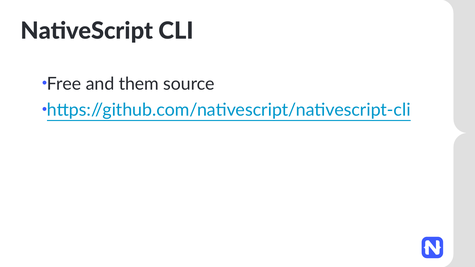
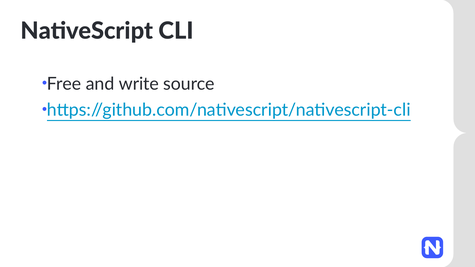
them: them -> write (139, 84)
